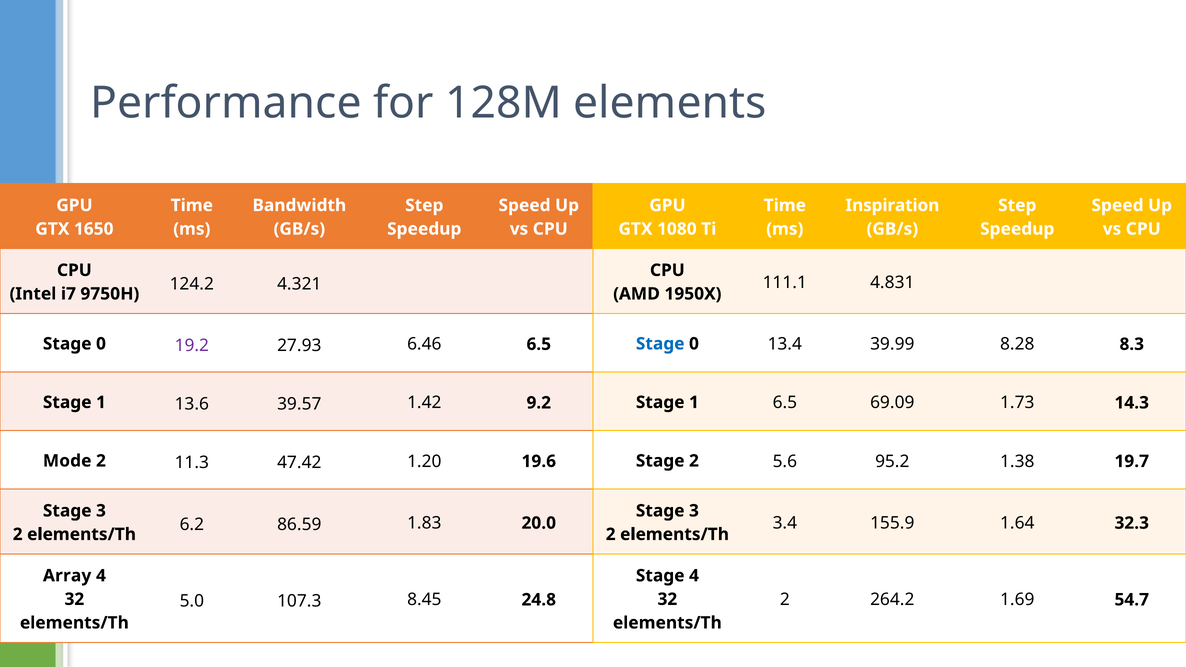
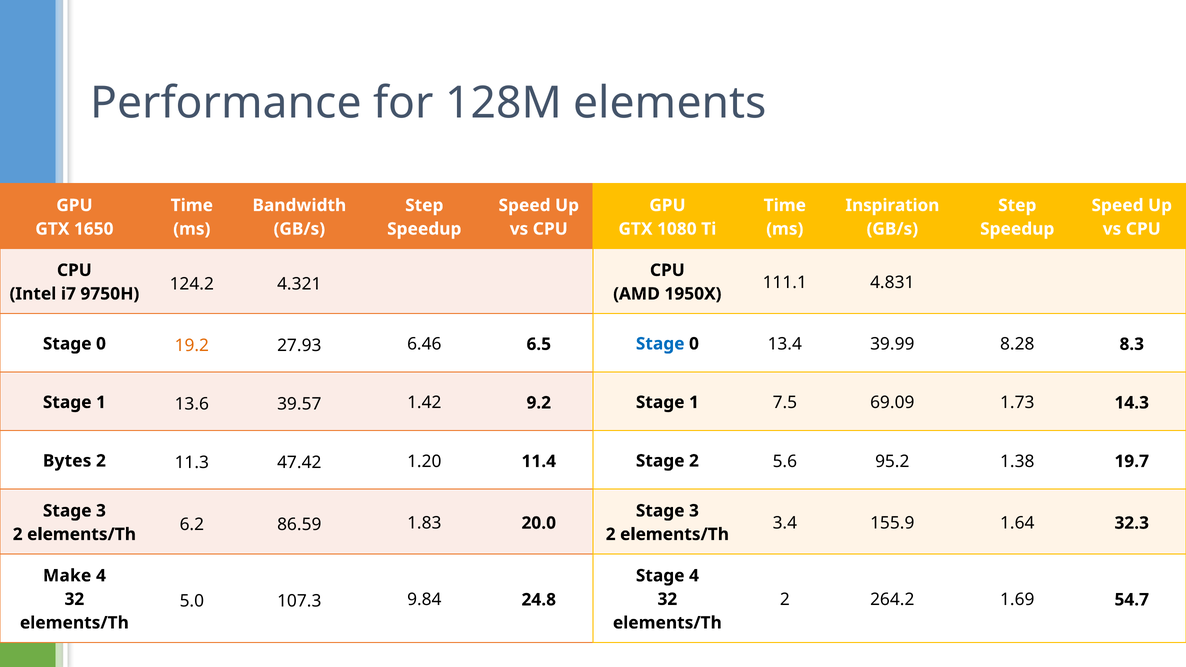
19.2 colour: purple -> orange (192, 346)
1 6.5: 6.5 -> 7.5 (785, 403)
Mode: Mode -> Bytes (67, 461)
19.6: 19.6 -> 11.4 (539, 461)
Array: Array -> Make (67, 576)
8.45: 8.45 -> 9.84 (424, 600)
